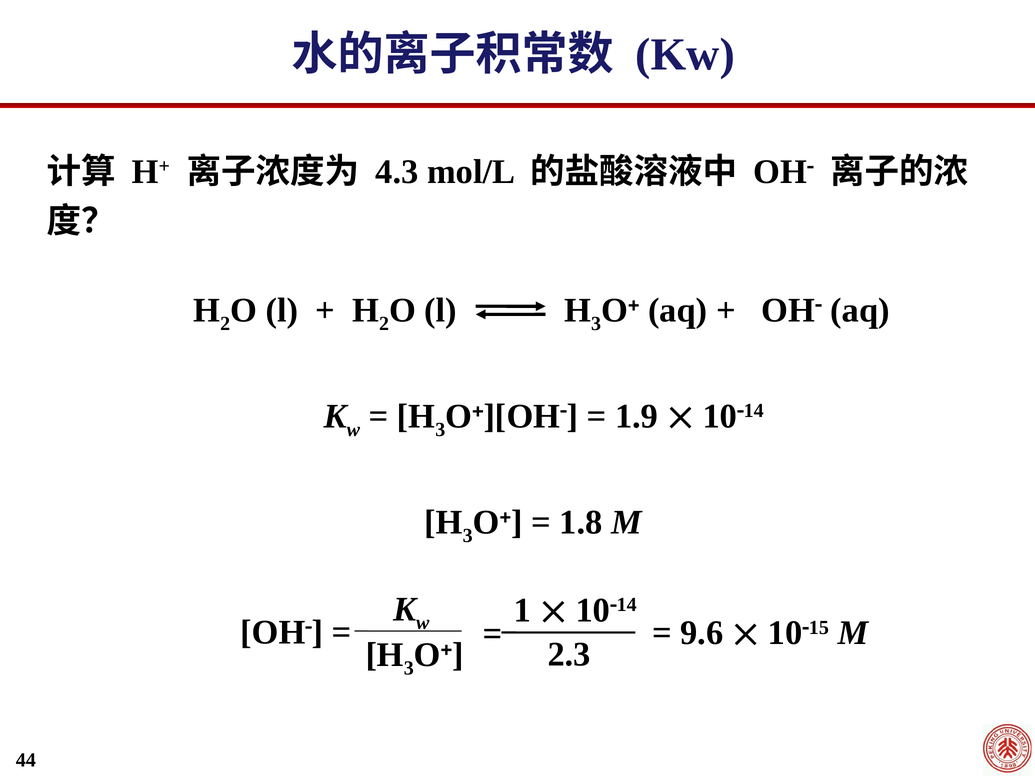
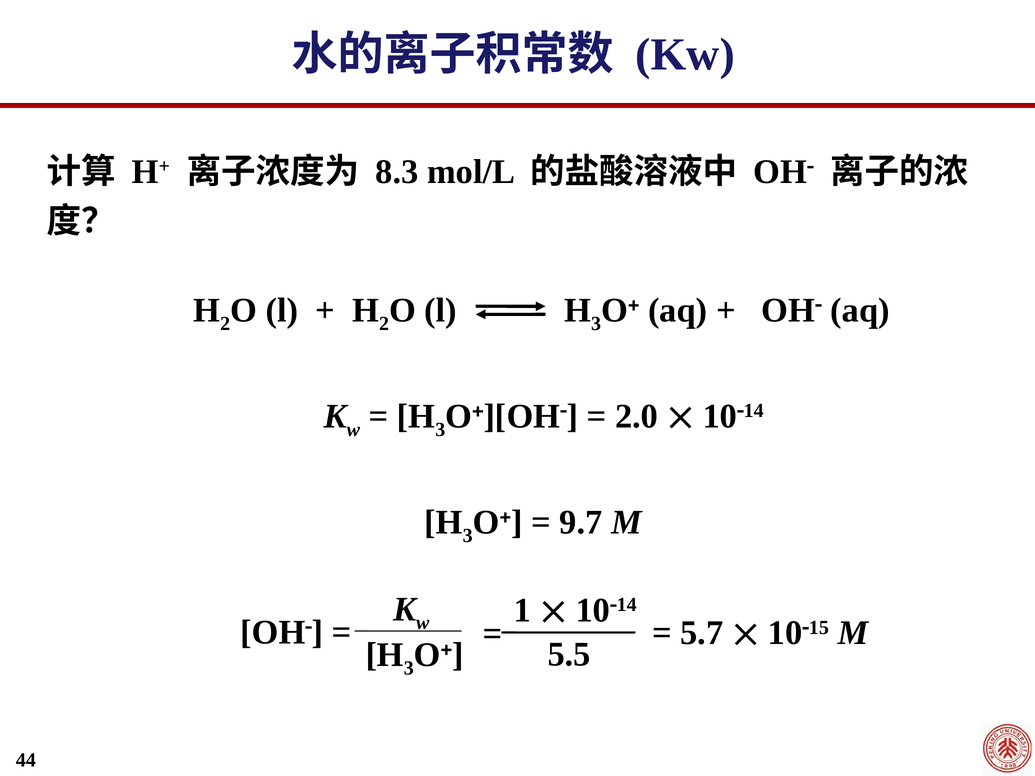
4.3: 4.3 -> 8.3 (397, 172)
1.9: 1.9 -> 2.0 (637, 416)
1.8: 1.8 -> 9.7 (581, 522)
9.6: 9.6 -> 5.7 (702, 633)
2.3: 2.3 -> 5.5 (569, 655)
